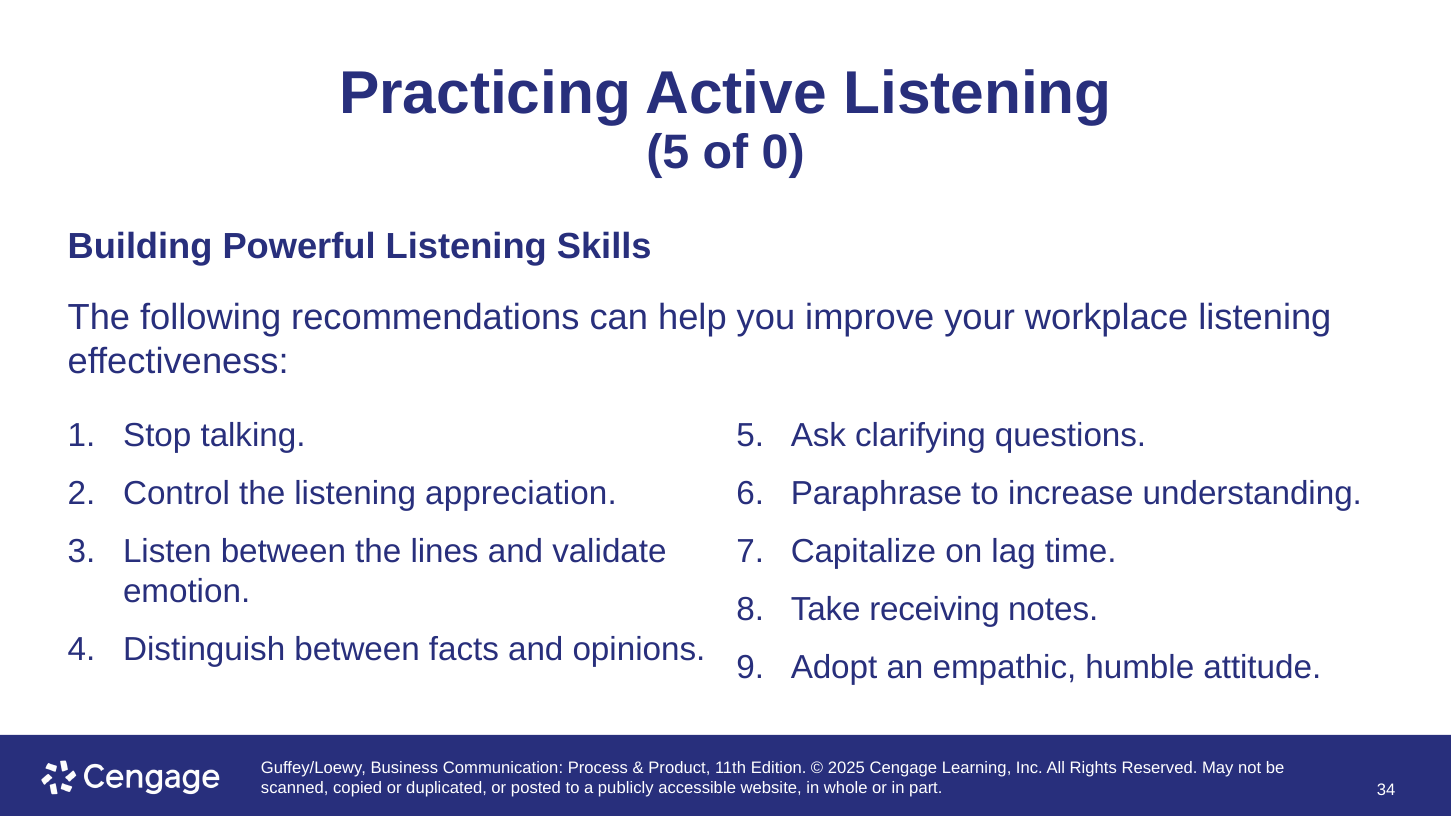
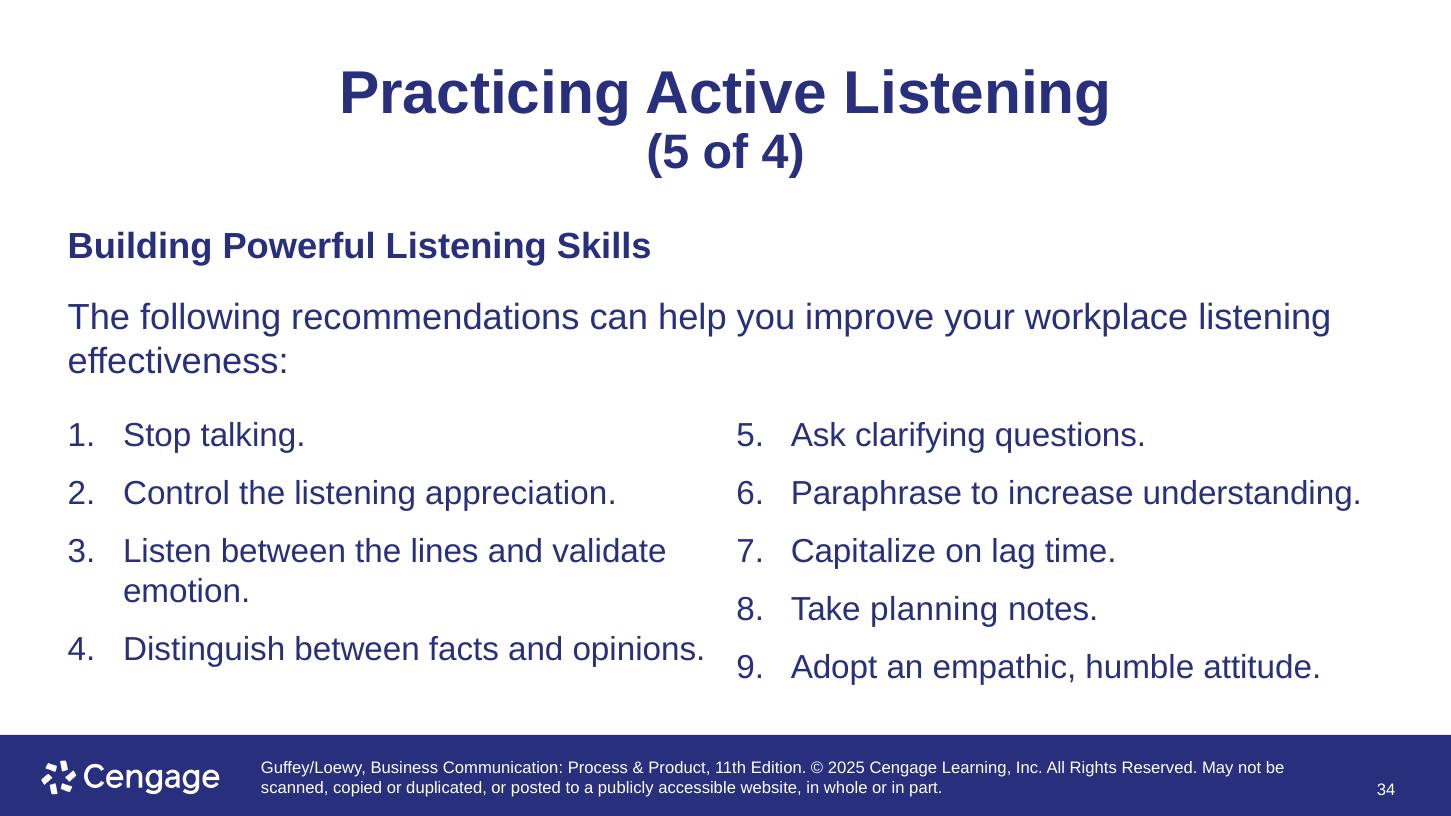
of 0: 0 -> 4 (783, 153)
receiving: receiving -> planning (934, 610)
